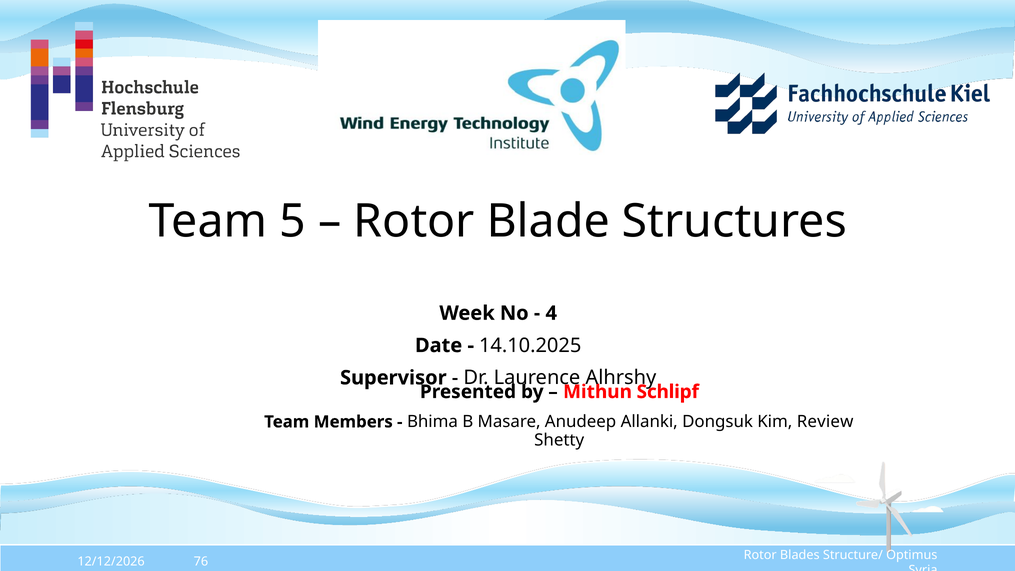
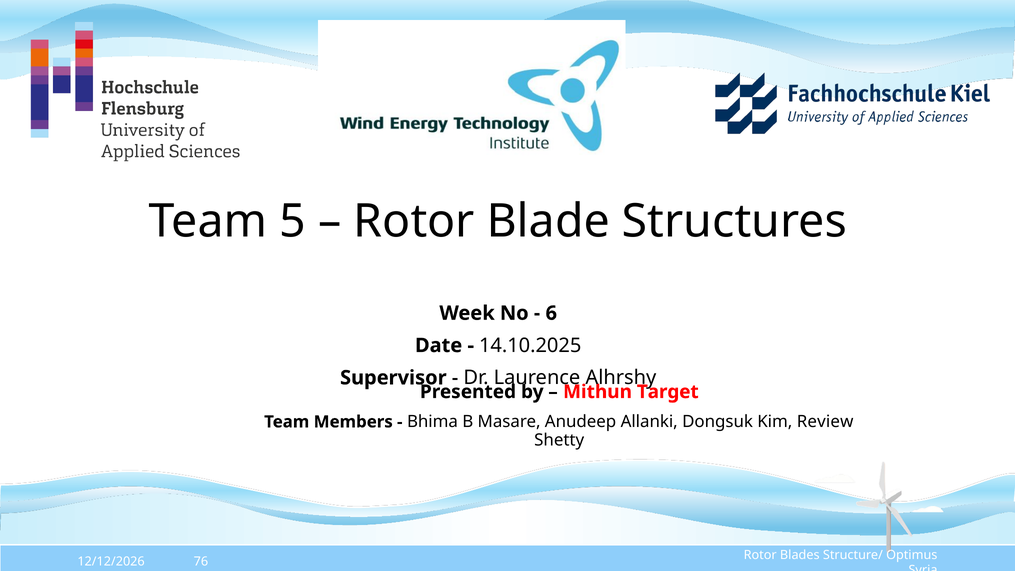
4: 4 -> 6 (551, 313)
Schlipf: Schlipf -> Target (668, 392)
